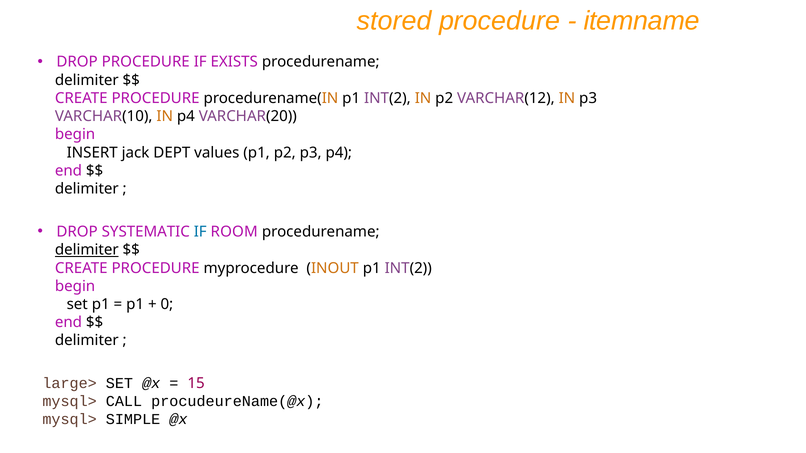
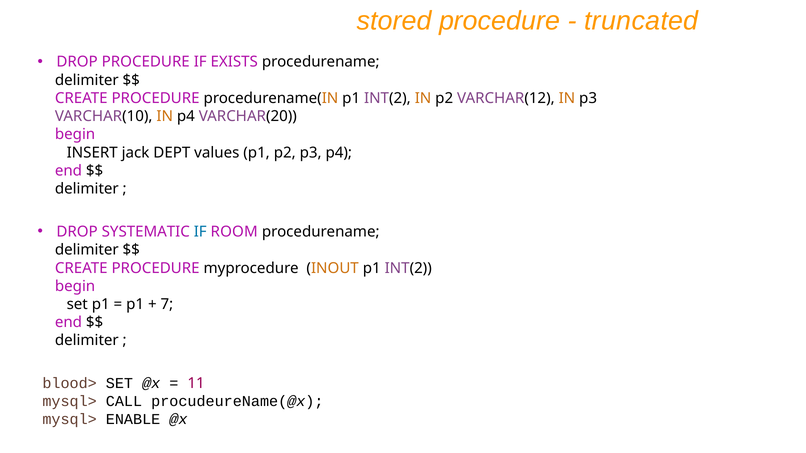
itemname: itemname -> truncated (641, 21)
delimiter underline: present -> none (87, 250)
0: 0 -> 7 (167, 305)
large>: large> -> blood> (70, 383)
15: 15 -> 11 (196, 383)
SIMPLE: SIMPLE -> ENABLE (133, 420)
